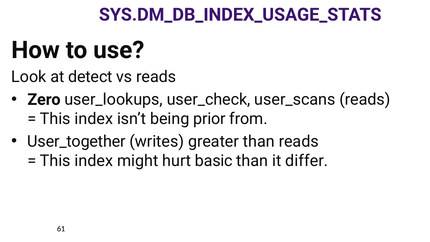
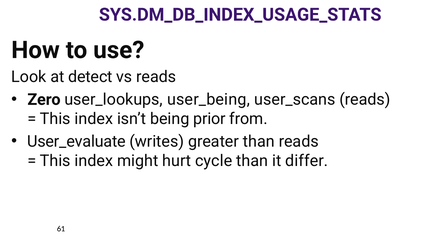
user_check: user_check -> user_being (208, 99)
User_together: User_together -> User_evaluate (76, 141)
basic: basic -> cycle (214, 161)
